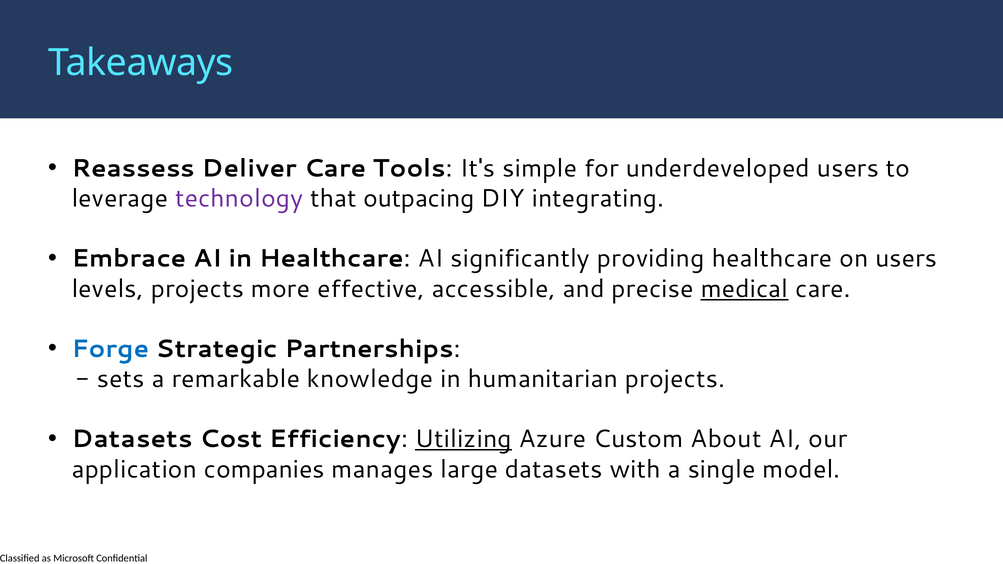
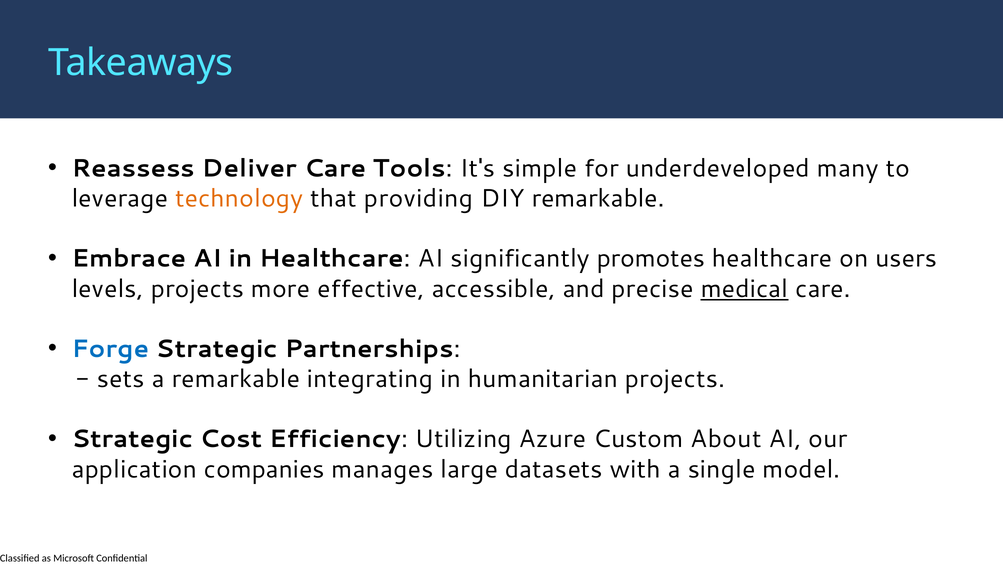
underdeveloped users: users -> many (848, 169)
technology colour: purple -> orange (239, 199)
outpacing: outpacing -> providing (419, 199)
DIY integrating: integrating -> remarkable (598, 199)
providing: providing -> promotes (651, 259)
knowledge: knowledge -> integrating (370, 379)
Datasets: Datasets -> Strategic (132, 439)
Utilizing underline: present -> none (463, 439)
